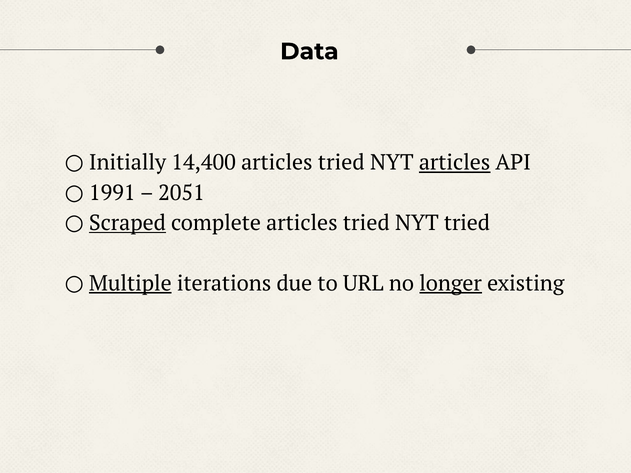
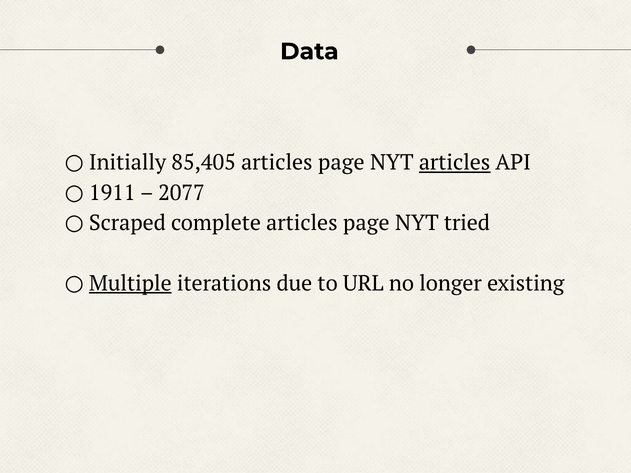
14,400: 14,400 -> 85,405 (204, 163)
tried: tried -> page (341, 163)
1991: 1991 -> 1911 (112, 193)
2051: 2051 -> 2077 (181, 193)
Scraped underline: present -> none (127, 223)
complete articles tried: tried -> page (366, 223)
longer underline: present -> none (451, 284)
